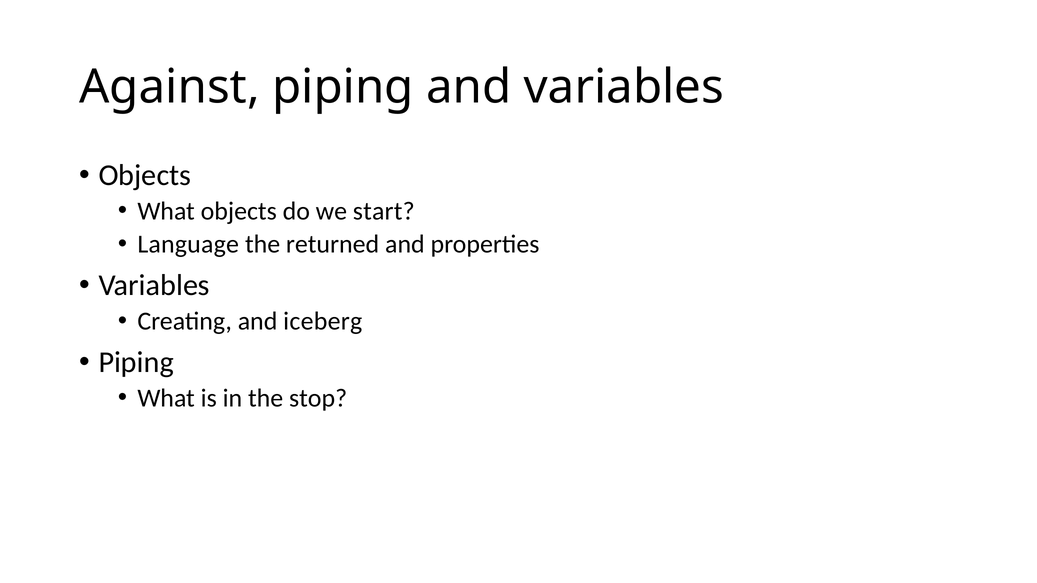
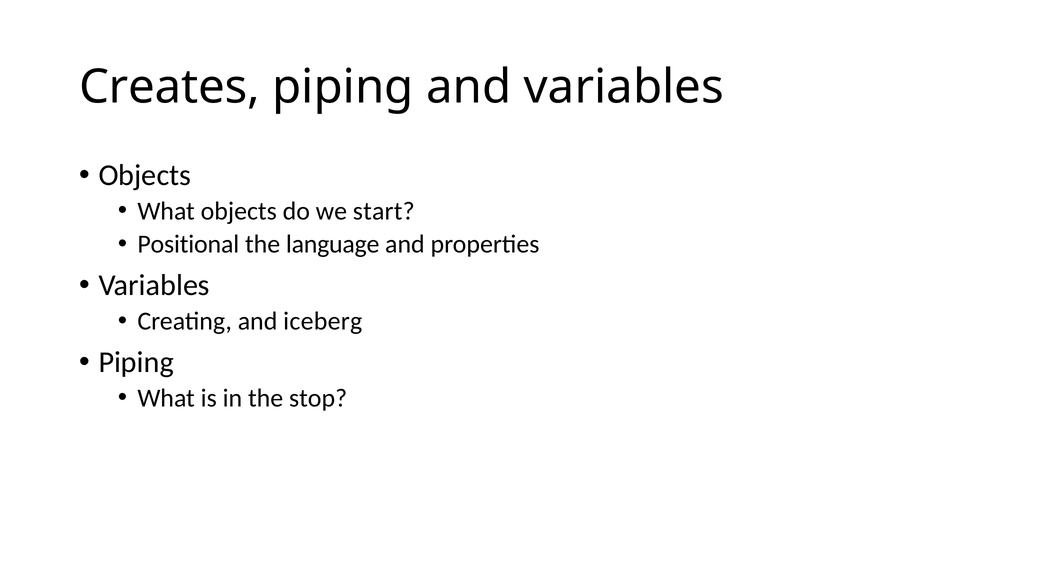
Against: Against -> Creates (170, 87)
Language: Language -> Positional (188, 244)
returned: returned -> language (333, 244)
